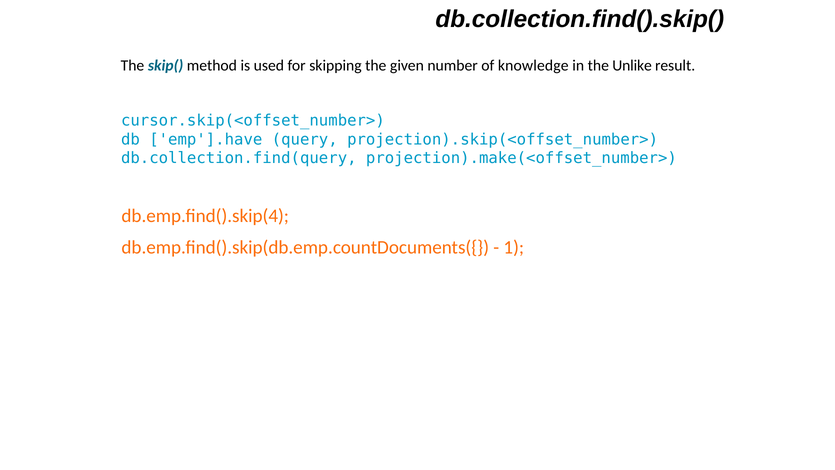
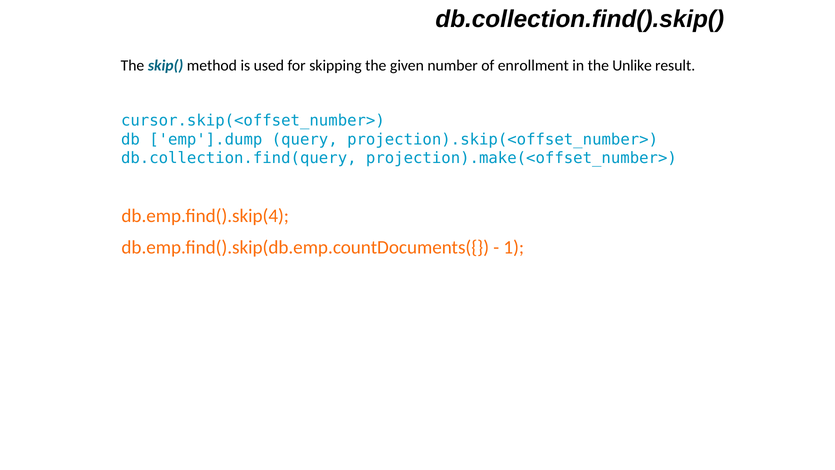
knowledge: knowledge -> enrollment (533, 66)
emp'].have: emp'].have -> emp'].dump (206, 139)
